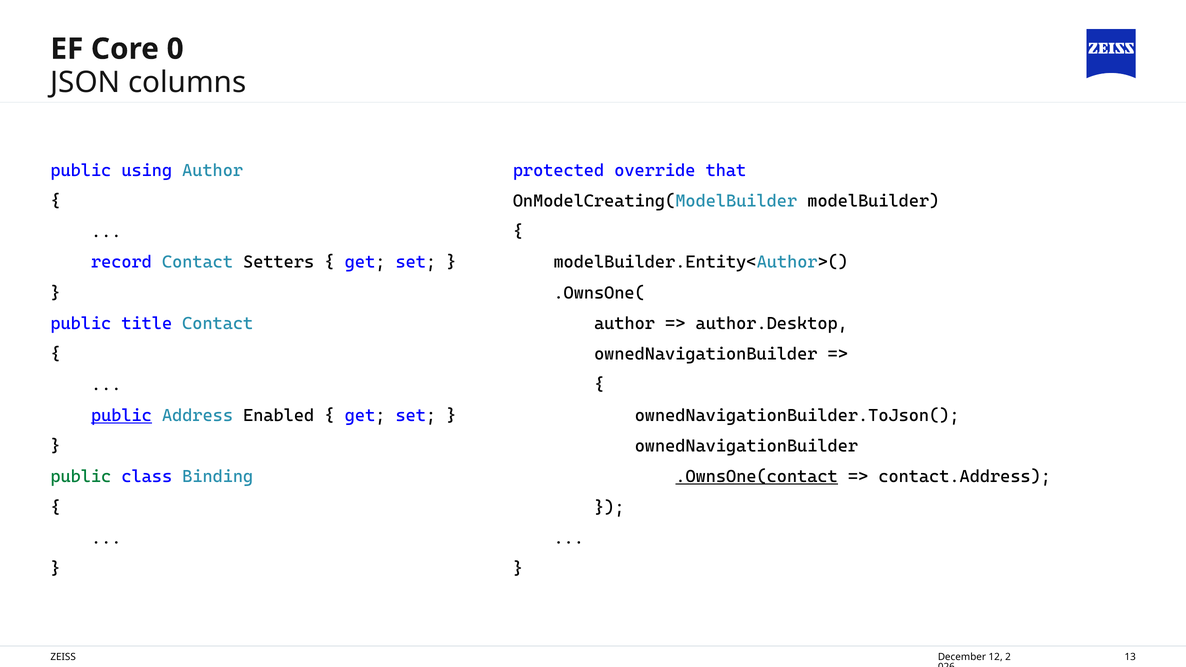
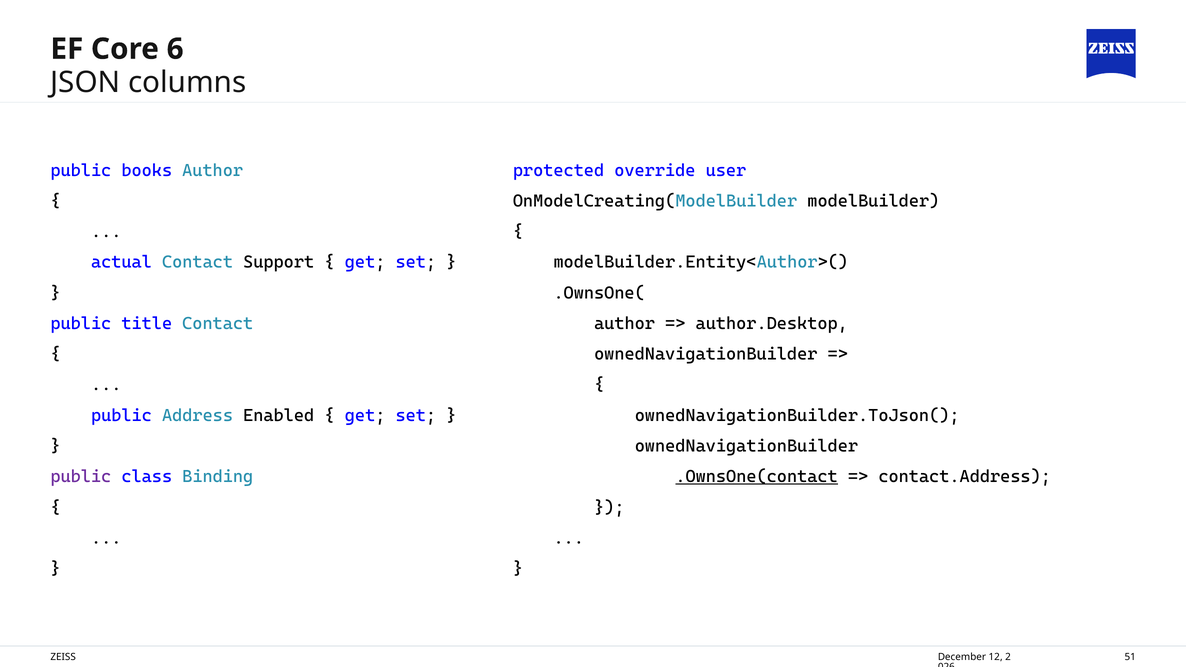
0: 0 -> 6 (175, 49)
using: using -> books (147, 170)
that: that -> user (726, 170)
record: record -> actual (121, 262)
Setters: Setters -> Support (279, 262)
public underline: present -> none (121, 415)
public colour: green -> purple (81, 477)
13: 13 -> 51 (1130, 657)
